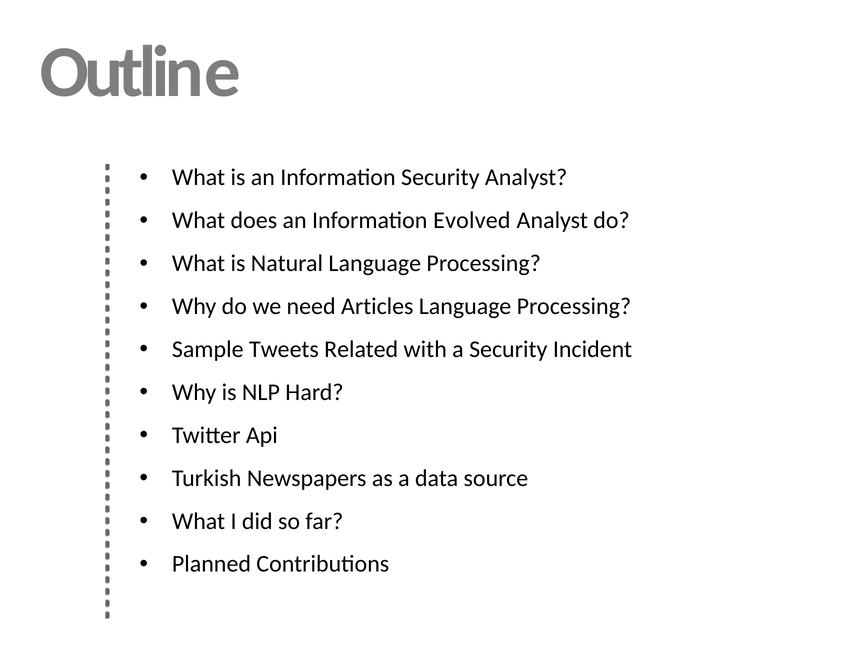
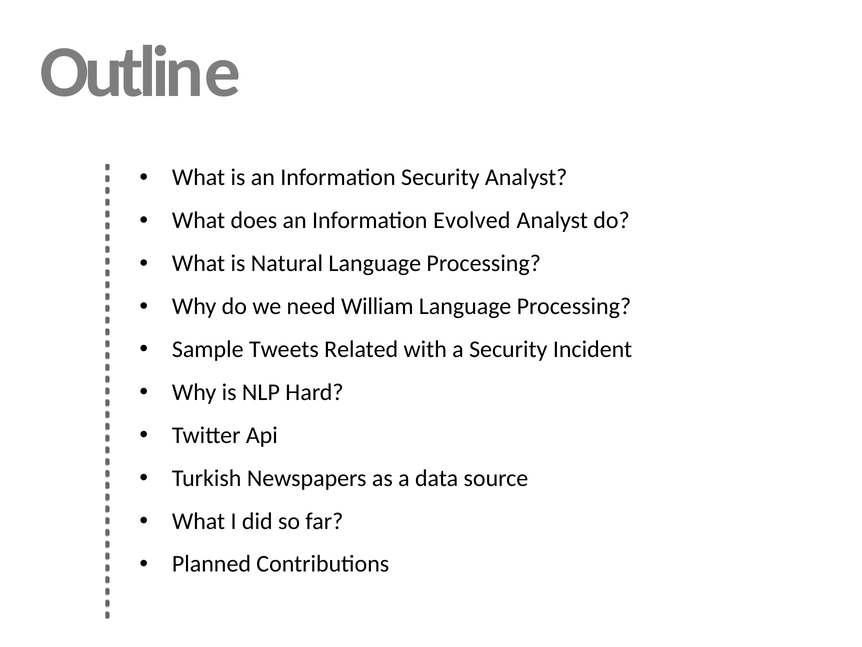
Articles: Articles -> William (377, 306)
